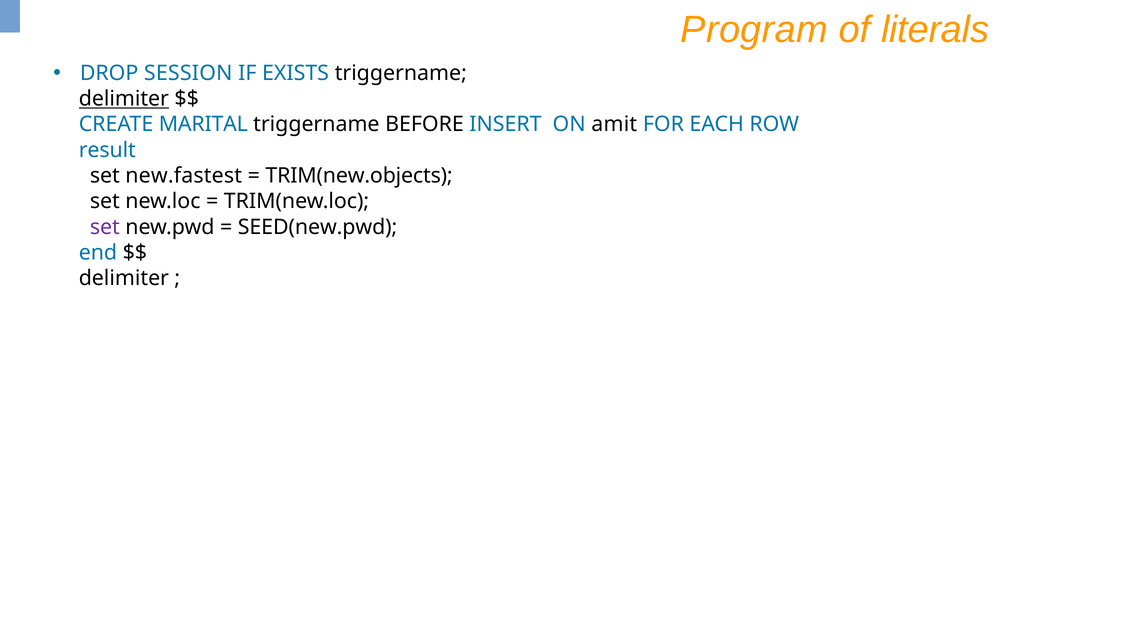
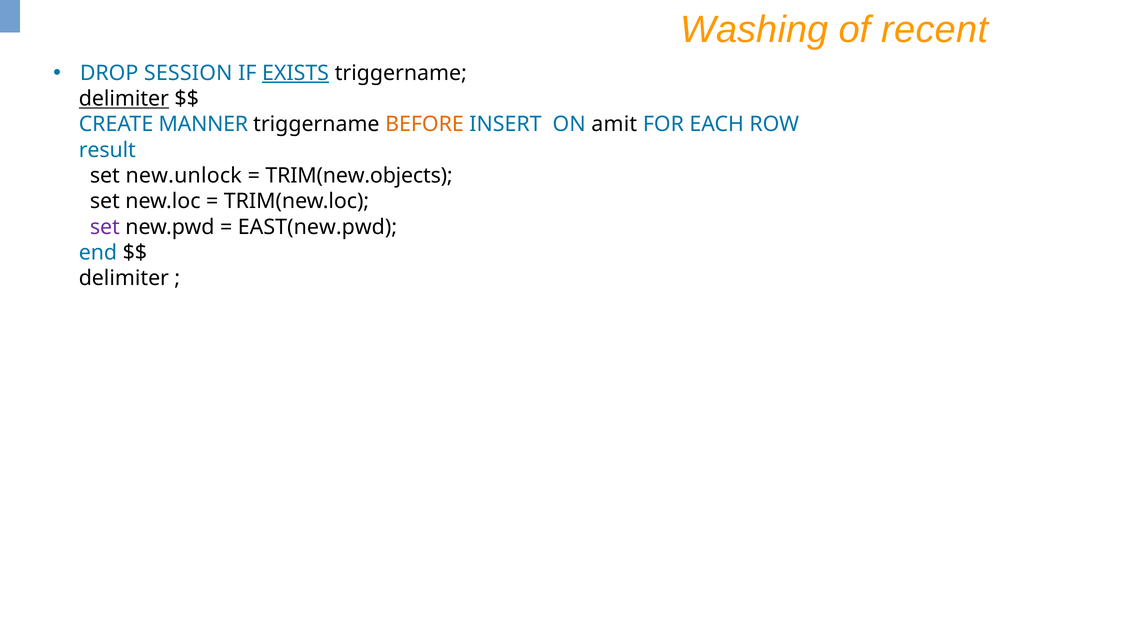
Program: Program -> Washing (754, 30)
literals: literals -> recent (935, 30)
EXISTS underline: none -> present (296, 73)
MARITAL: MARITAL -> MANNER (203, 124)
BEFORE colour: black -> orange (424, 124)
new.fastest: new.fastest -> new.unlock (184, 176)
SEED(new.pwd: SEED(new.pwd -> EAST(new.pwd (317, 227)
